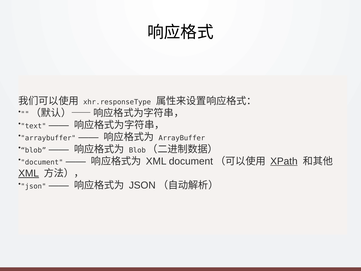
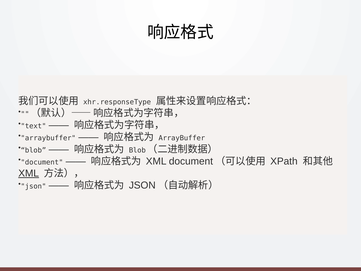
XPath underline: present -> none (284, 161)
